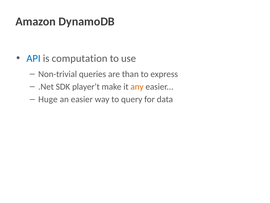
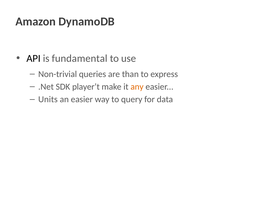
API colour: blue -> black (33, 58)
computation: computation -> fundamental (80, 58)
Huge: Huge -> Units (48, 99)
